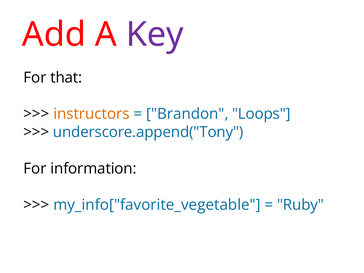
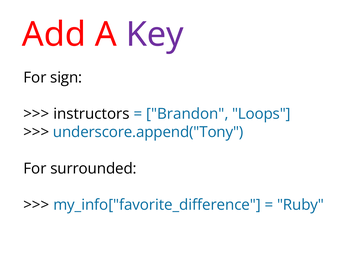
that: that -> sign (66, 77)
instructors colour: orange -> black (91, 114)
information: information -> surrounded (94, 168)
my_info["favorite_vegetable: my_info["favorite_vegetable -> my_info["favorite_difference (157, 205)
